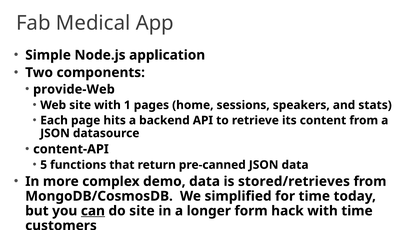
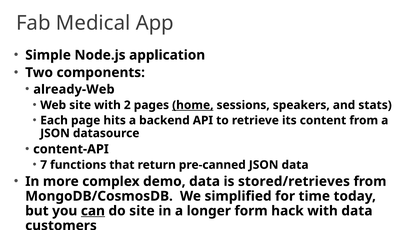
provide-Web: provide-Web -> already-Web (74, 89)
1: 1 -> 2 (127, 105)
home underline: none -> present (193, 105)
5: 5 -> 7 (44, 165)
with time: time -> data (357, 211)
